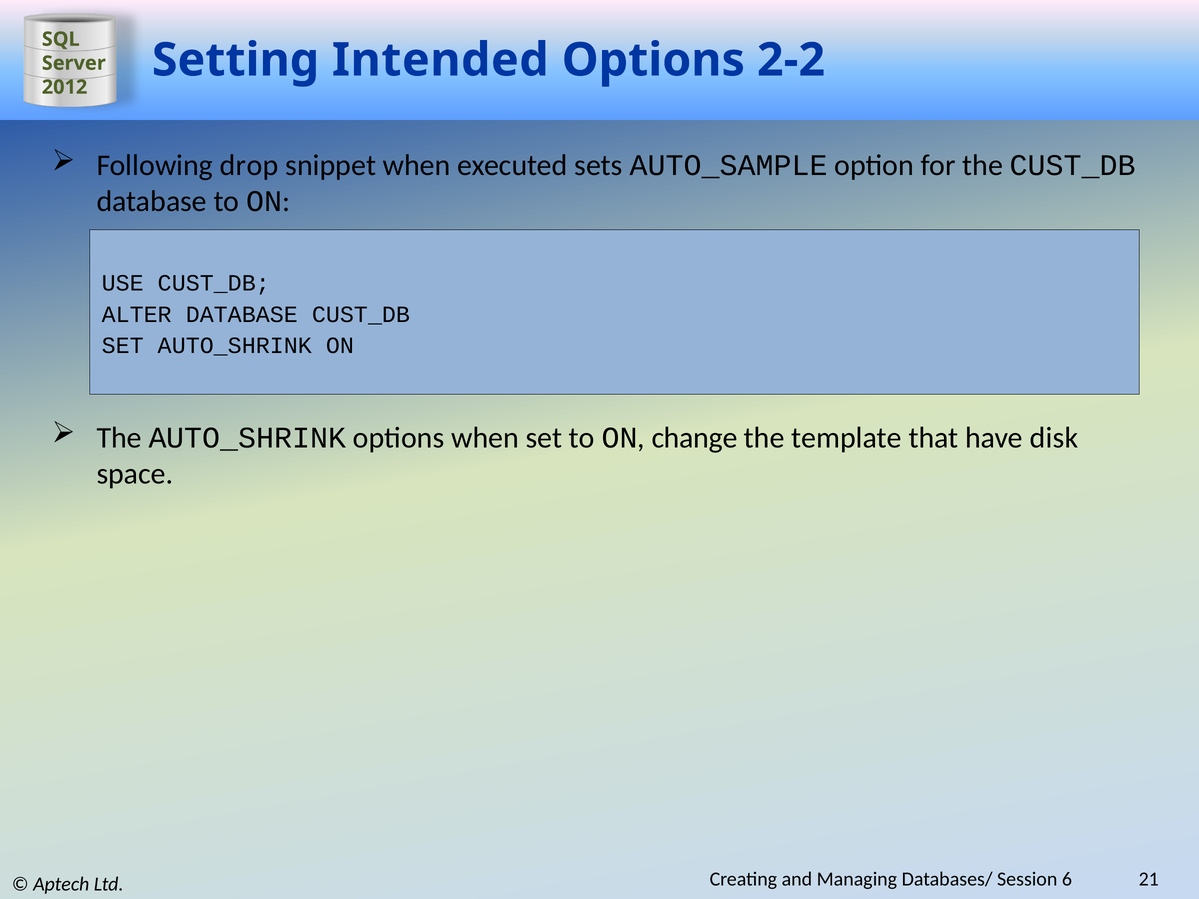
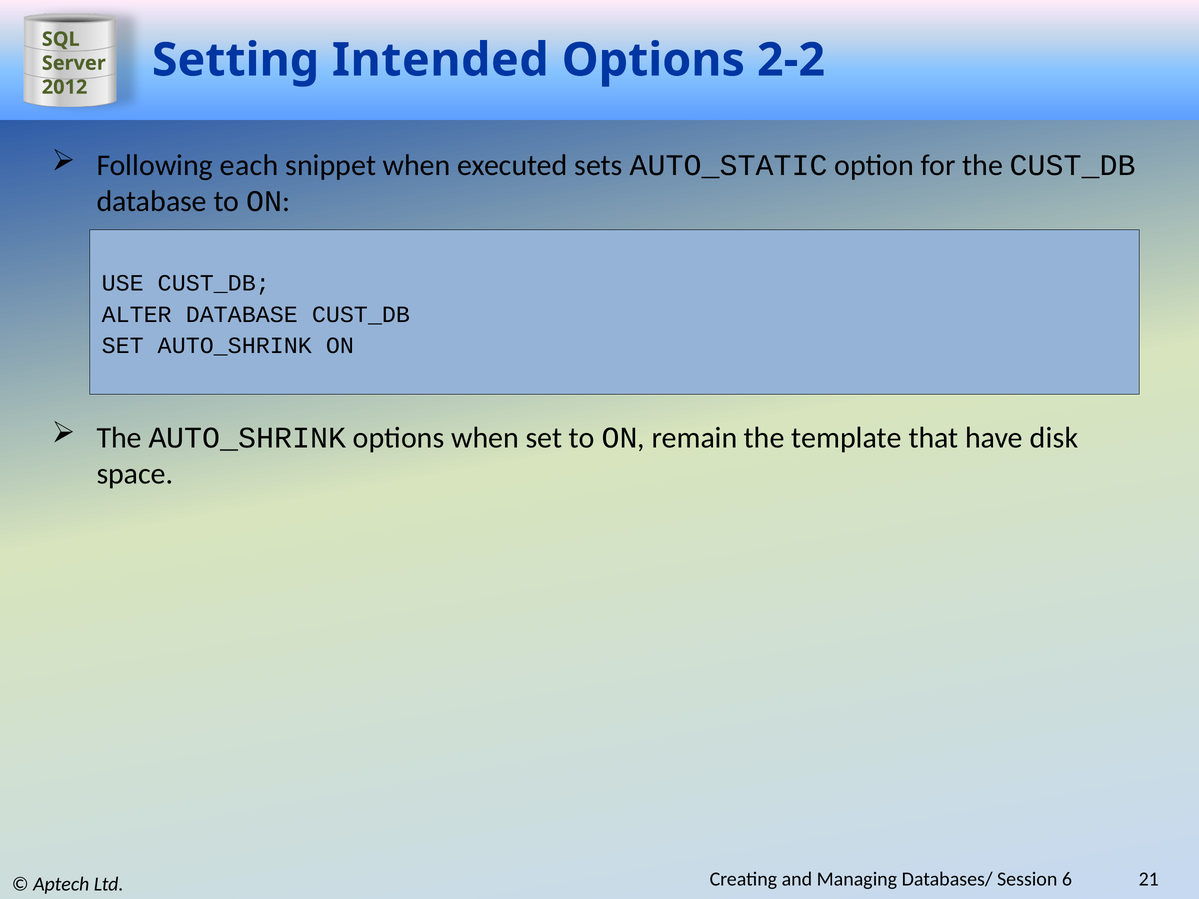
drop: drop -> each (249, 166)
AUTO_SAMPLE: AUTO_SAMPLE -> AUTO_STATIC (729, 166)
change: change -> remain (695, 438)
